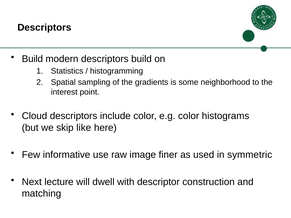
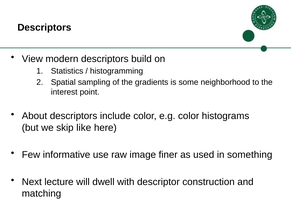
Build: Build -> View (32, 59)
Cloud: Cloud -> About (35, 116)
symmetric: symmetric -> something (250, 155)
